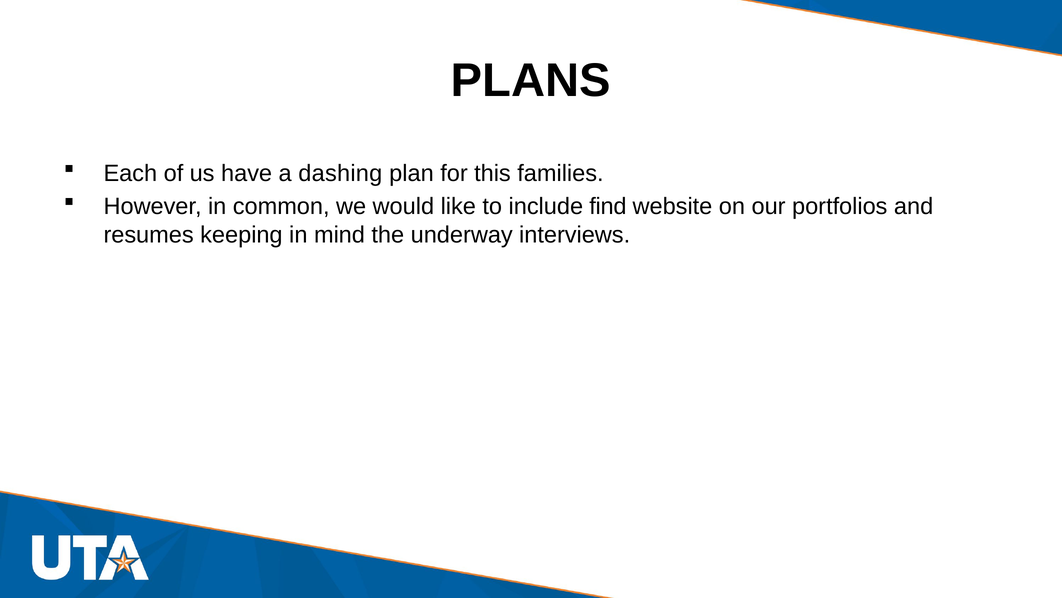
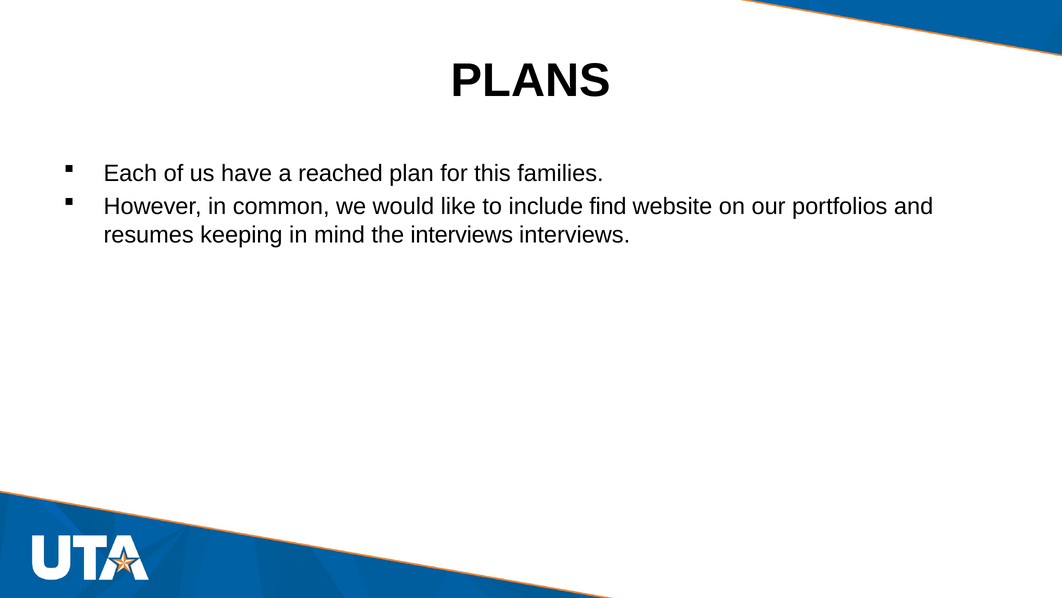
dashing: dashing -> reached (340, 173)
the underway: underway -> interviews (462, 235)
